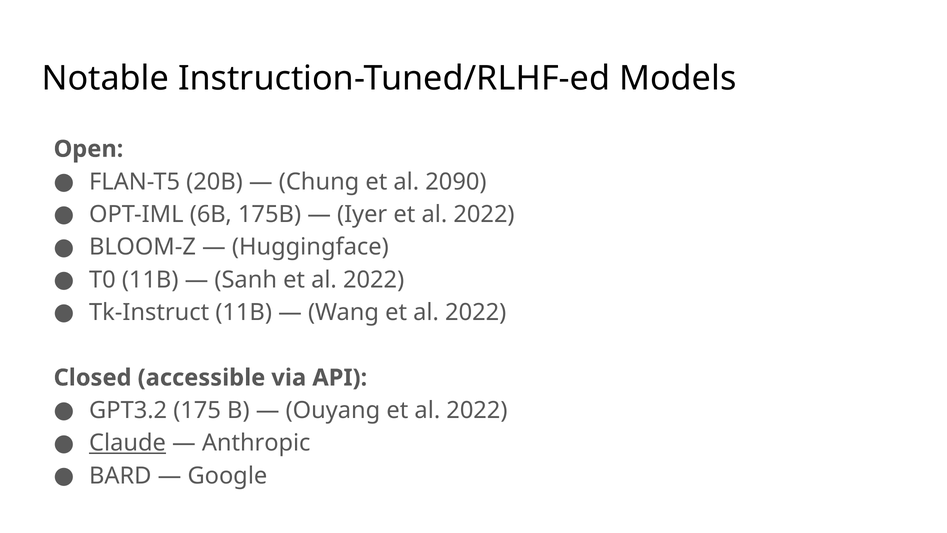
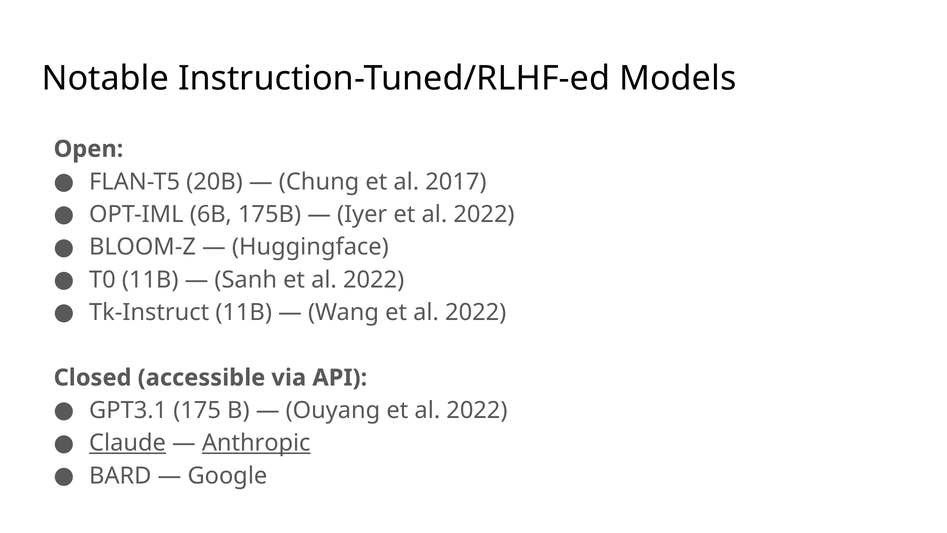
2090: 2090 -> 2017 (456, 182)
GPT3.2: GPT3.2 -> GPT3.1 (128, 410)
Anthropic underline: none -> present (256, 443)
